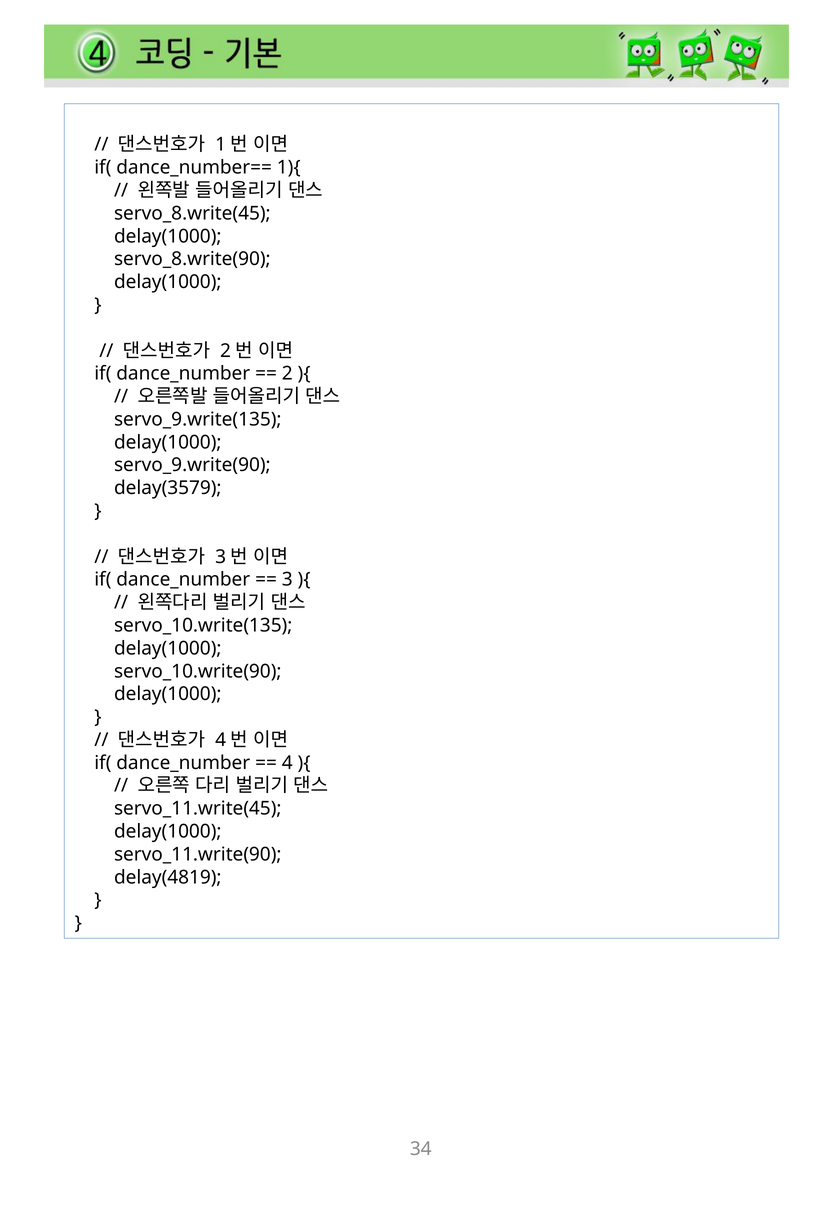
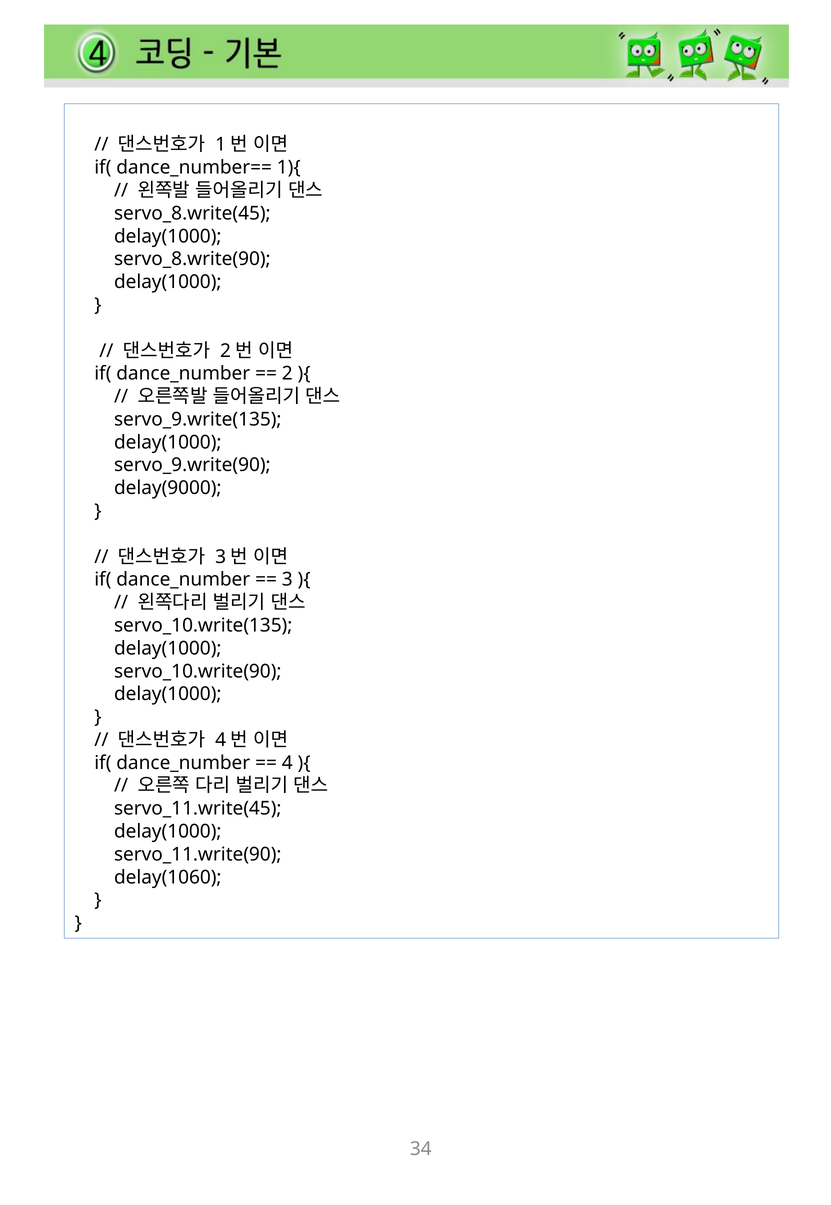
delay(3579: delay(3579 -> delay(9000 (168, 488)
delay(4819: delay(4819 -> delay(1060 (168, 877)
